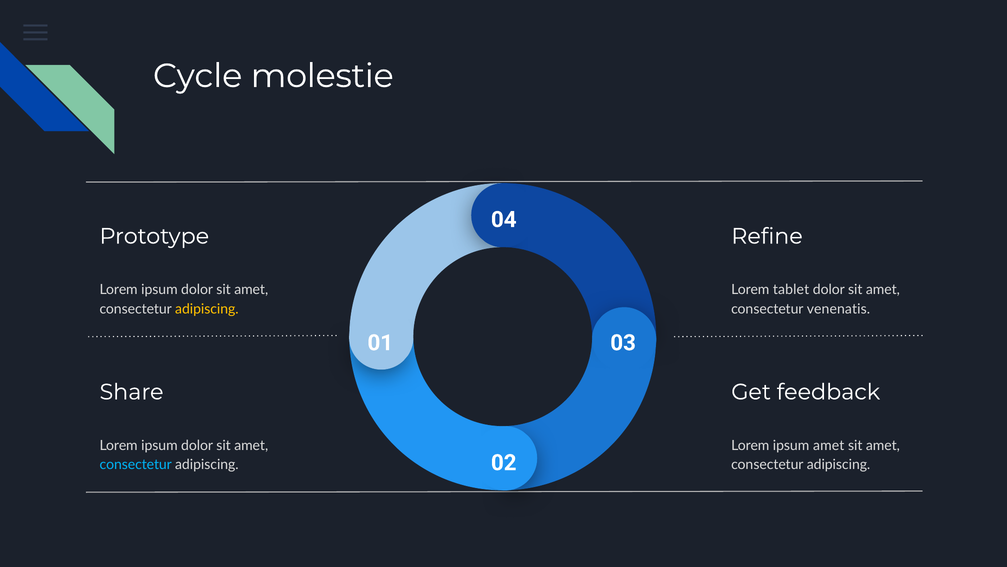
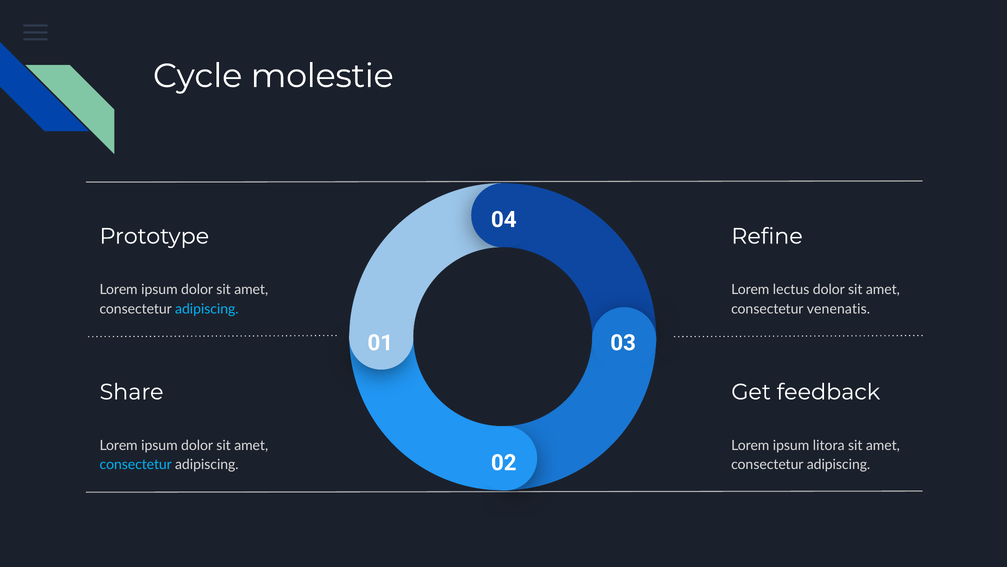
tablet: tablet -> lectus (791, 289)
adipiscing colour: yellow -> light blue (207, 309)
ipsum amet: amet -> litora (829, 445)
